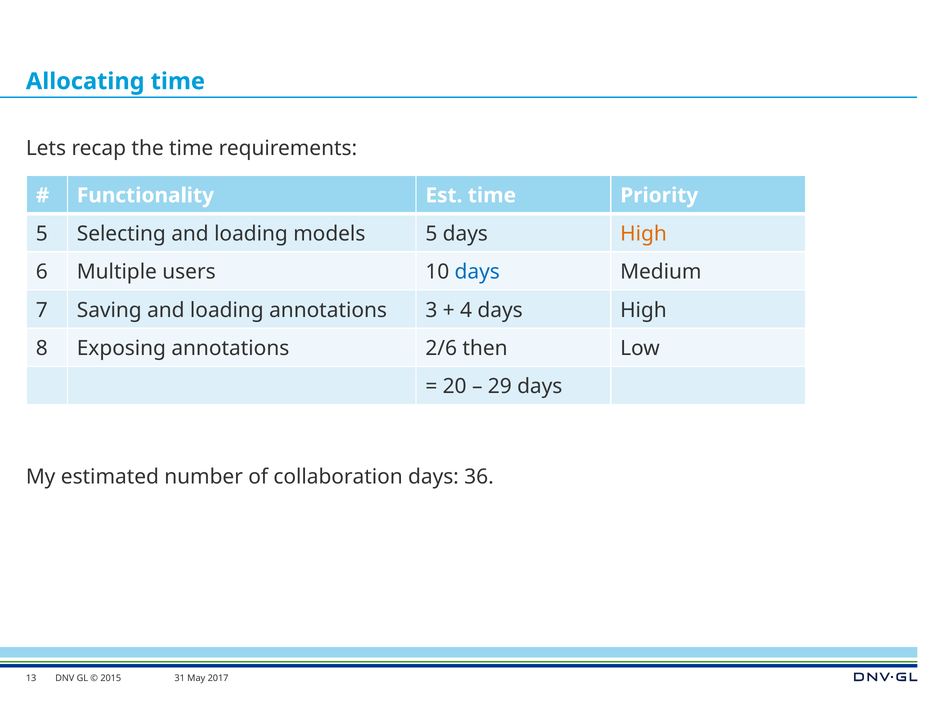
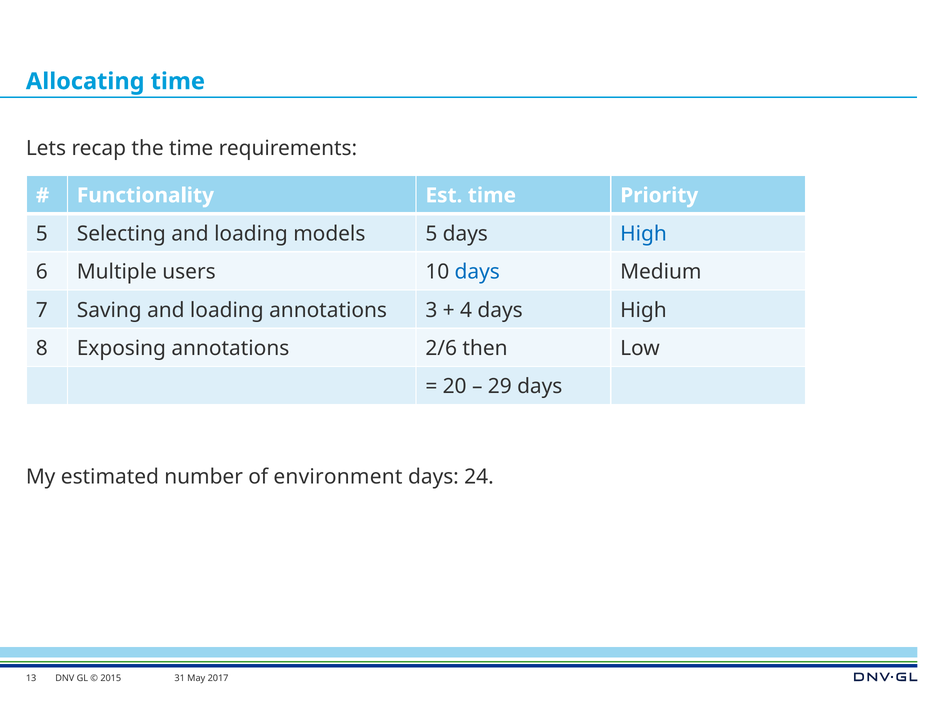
High colour: orange -> blue (644, 234)
collaboration: collaboration -> environment (338, 477)
36: 36 -> 24 (479, 477)
